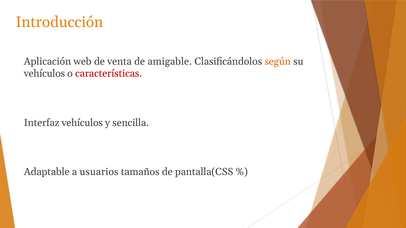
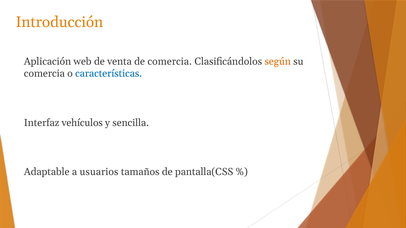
de amigable: amigable -> comercia (170, 61)
vehículos: vehículos -> comercia (44, 74)
características colour: red -> blue (109, 74)
